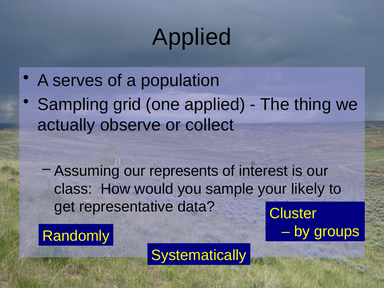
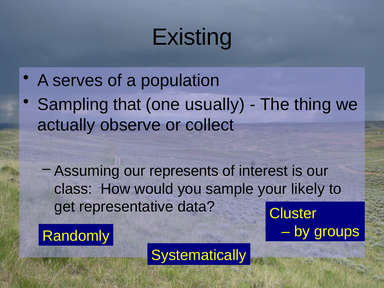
Applied: Applied -> Existing (192, 37)
grid: grid -> that (127, 104)
one applied: applied -> usually (215, 104)
